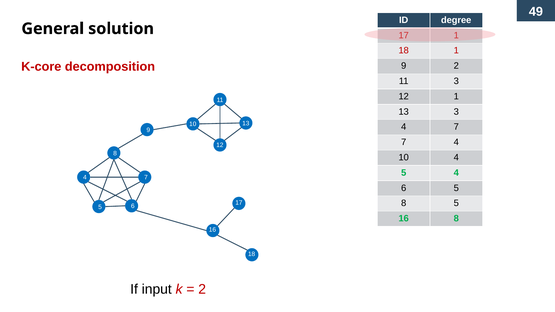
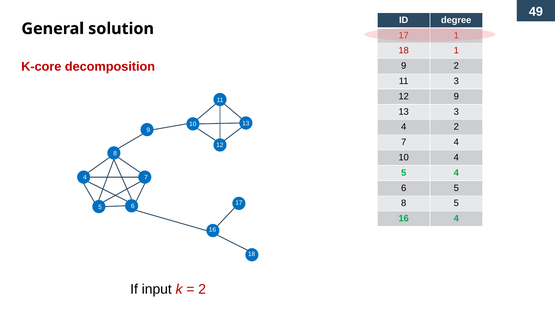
12 1: 1 -> 9 (456, 96)
4 7: 7 -> 2 (456, 127)
16 8: 8 -> 4 (456, 219)
